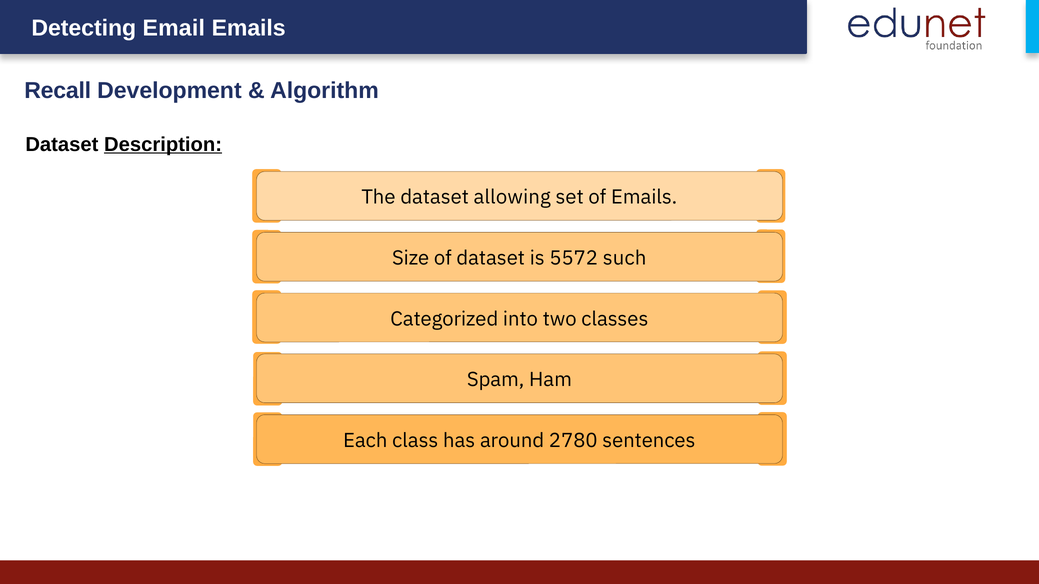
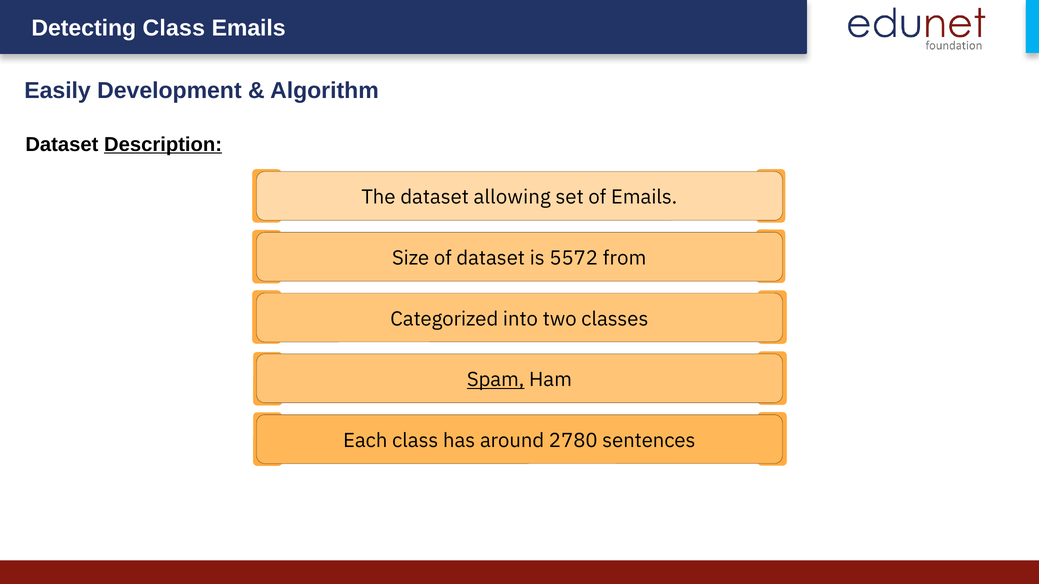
Email: Email -> Class (174, 28)
Recall: Recall -> Easily (58, 91)
such: such -> from (625, 258)
Spam underline: none -> present (496, 380)
